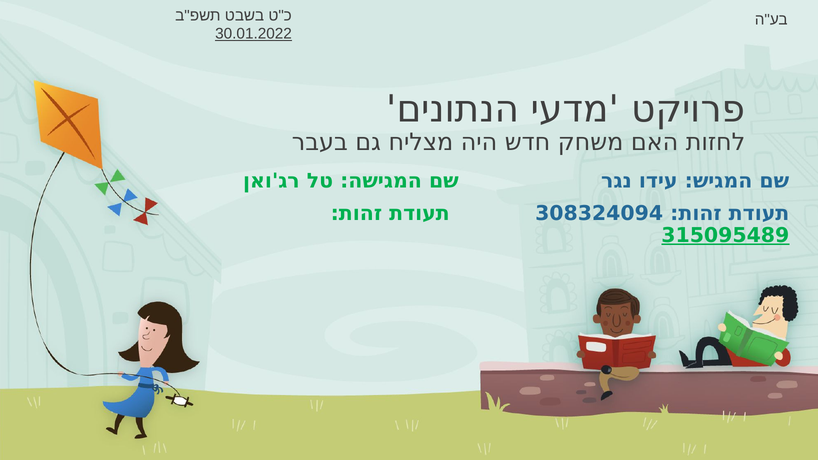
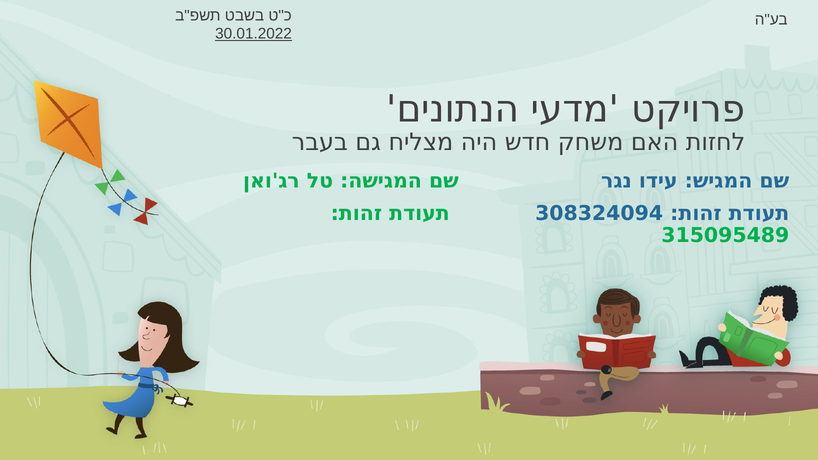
315095489 underline: present -> none (725, 236)
